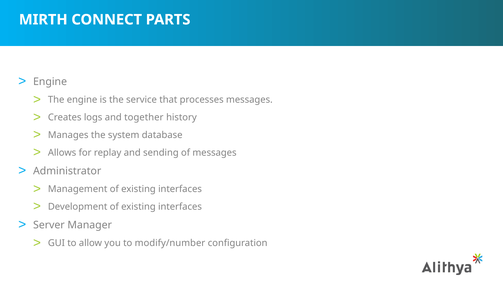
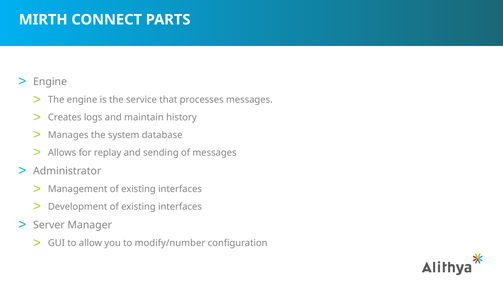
together: together -> maintain (144, 117)
